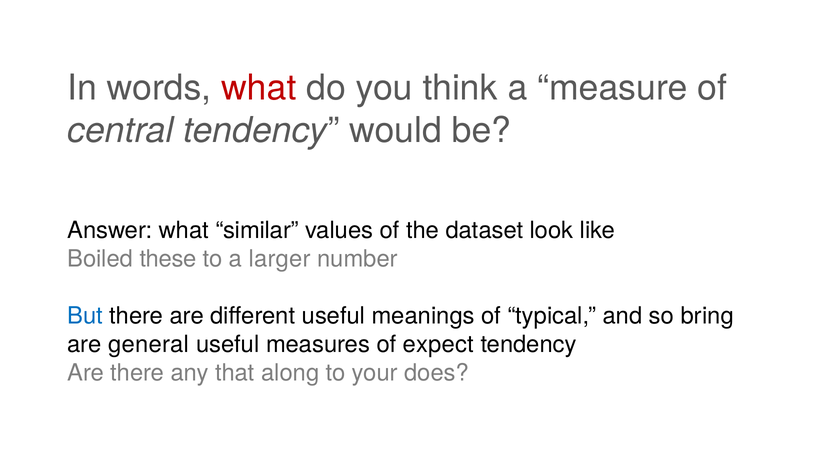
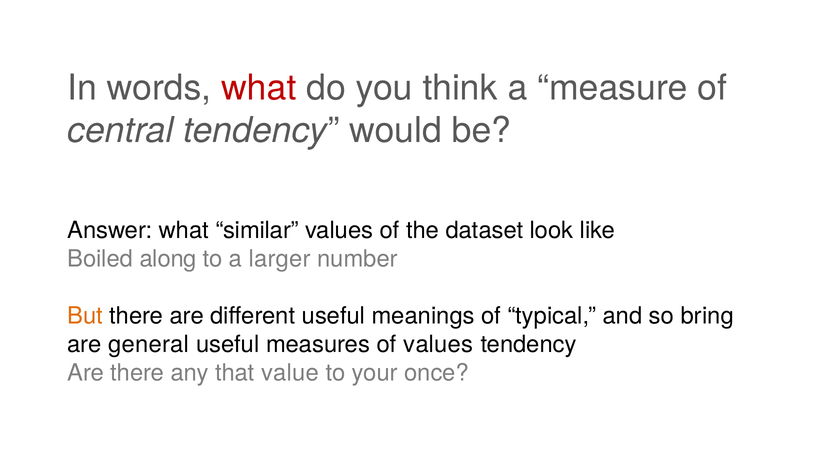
these: these -> along (168, 259)
But colour: blue -> orange (85, 316)
of expect: expect -> values (438, 345)
along: along -> value (290, 373)
does: does -> once (437, 373)
